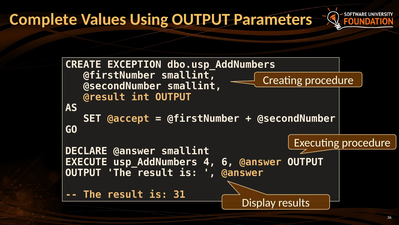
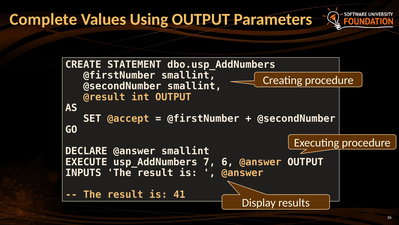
EXCEPTION: EXCEPTION -> STATEMENT (134, 64)
4: 4 -> 7 (209, 162)
OUTPUT: OUTPUT -> INPUTS (83, 172)
31: 31 -> 41 (179, 194)
